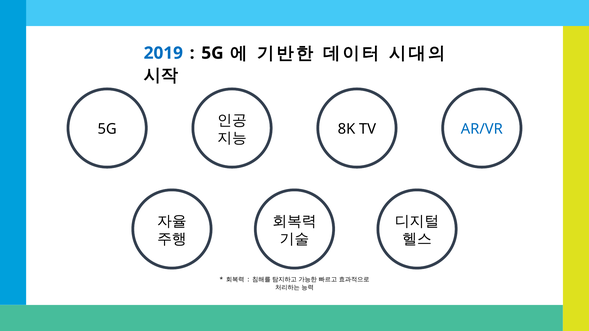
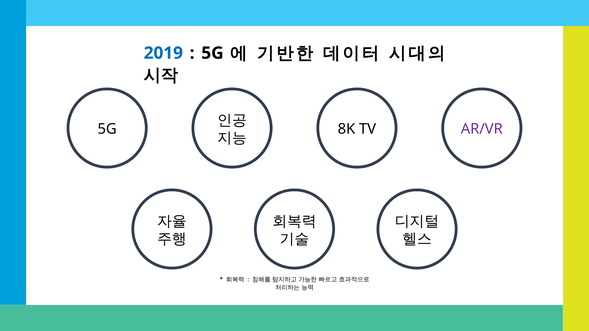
AR/VR colour: blue -> purple (482, 129)
